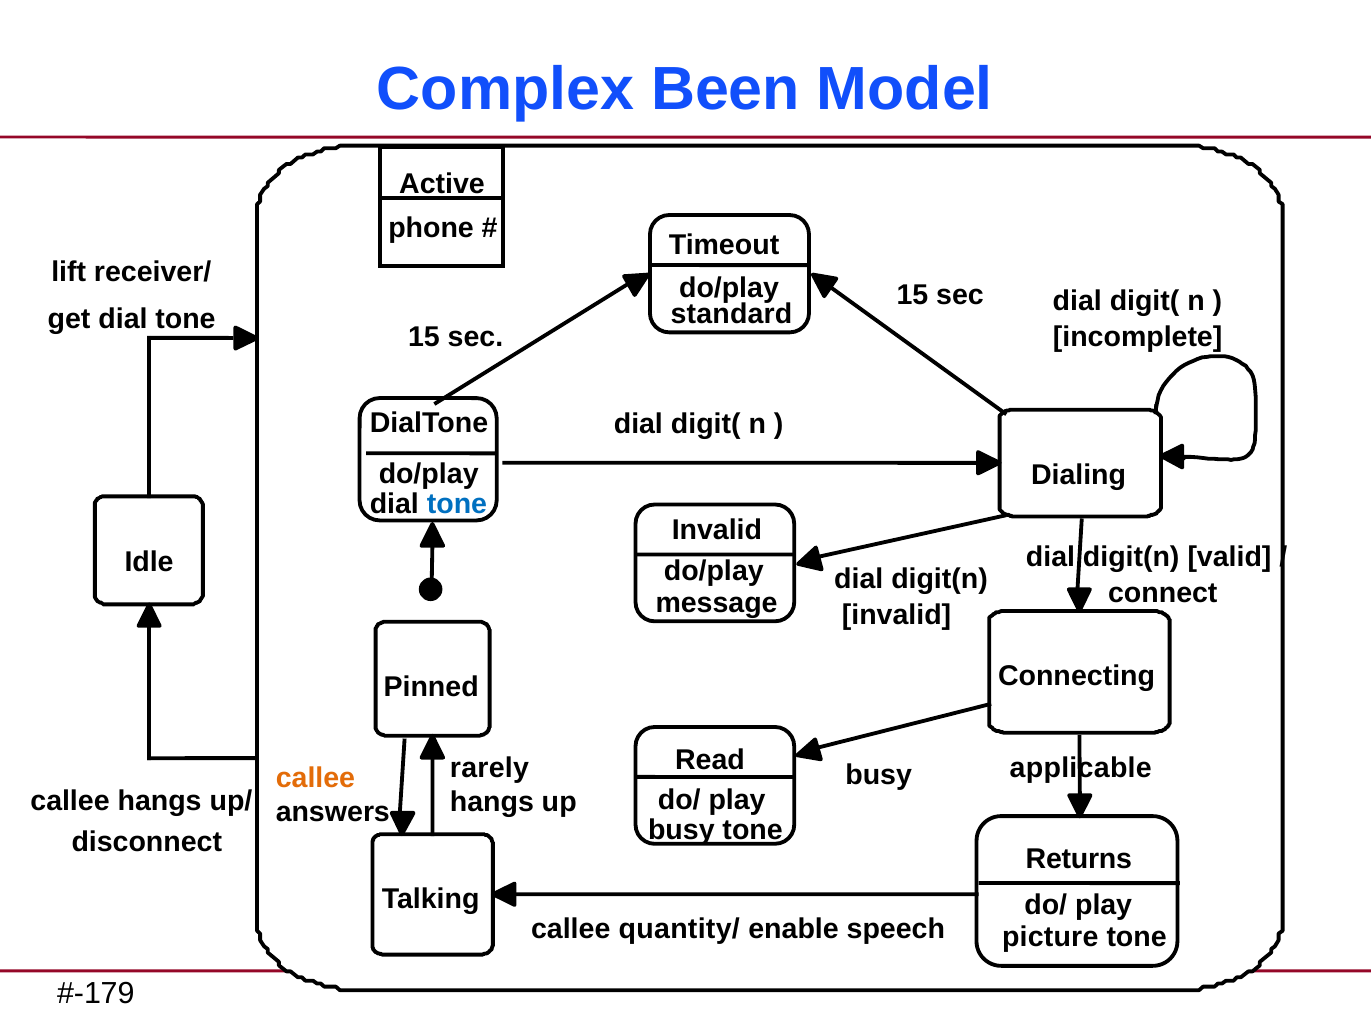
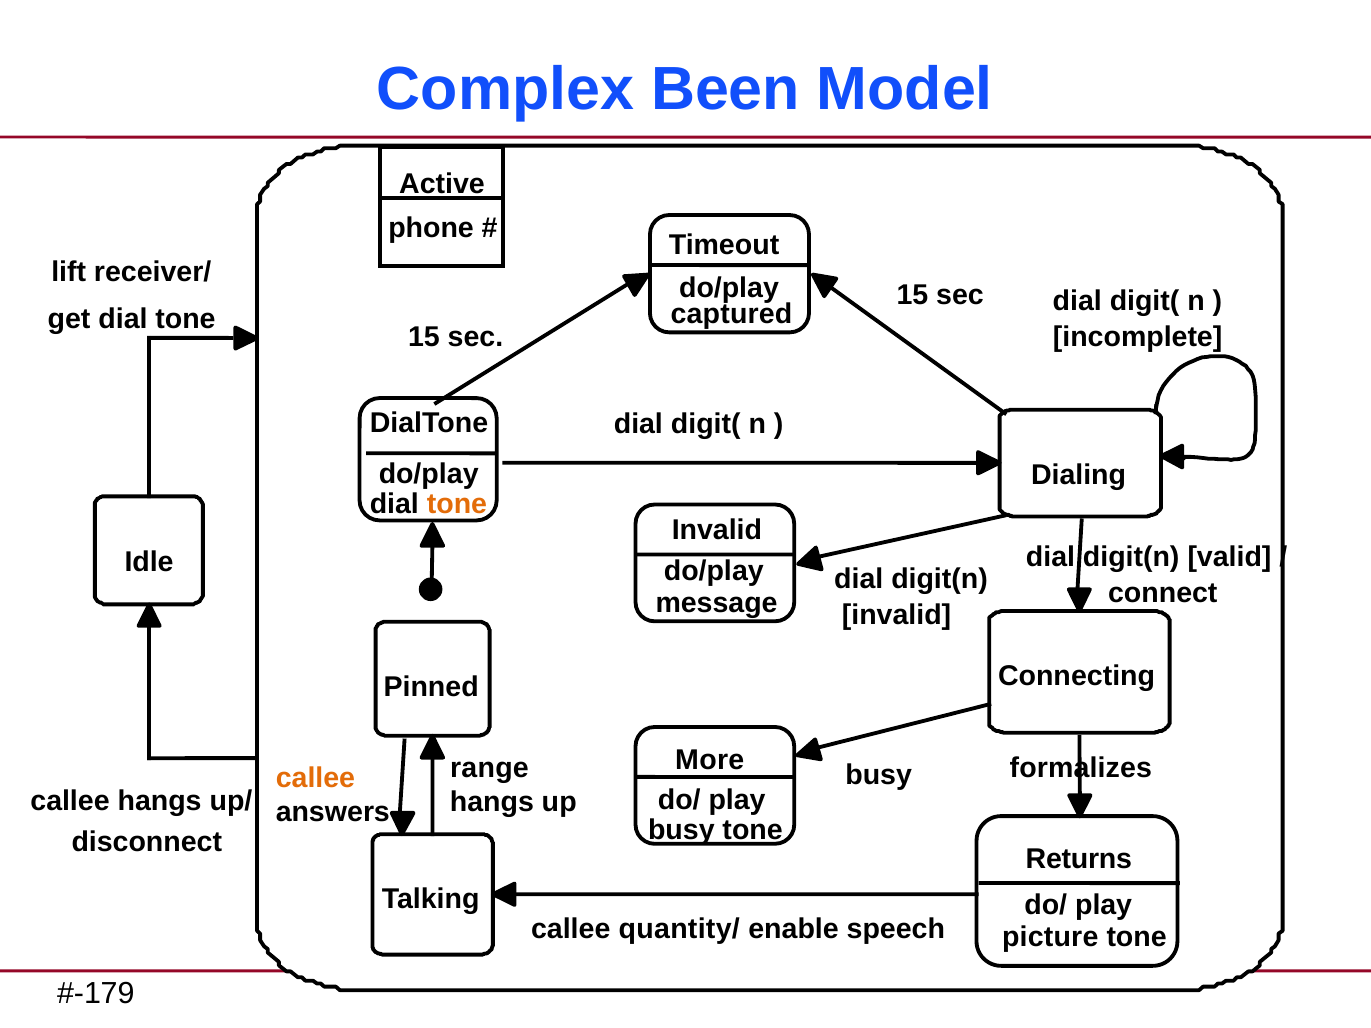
standard: standard -> captured (731, 314)
tone colour: blue -> orange (457, 504)
Read: Read -> More (710, 760)
rarely: rarely -> range (489, 768)
applicable: applicable -> formalizes (1081, 769)
